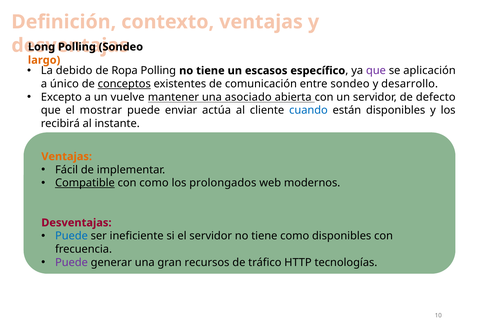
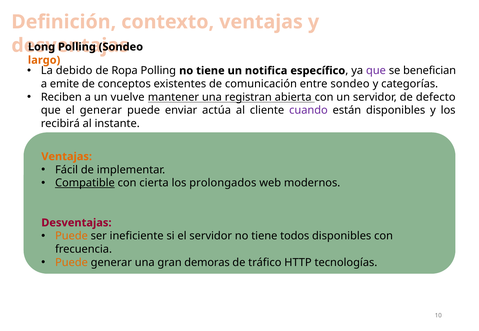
escasos: escasos -> notifica (266, 71)
aplicación: aplicación -> benefician (430, 71)
único: único -> emite (65, 84)
conceptos underline: present -> none (124, 84)
desarrollo: desarrollo -> categorías (410, 84)
Excepto: Excepto -> Reciben (61, 97)
asociado: asociado -> registran (248, 97)
el mostrar: mostrar -> generar (101, 111)
cuando colour: blue -> purple (308, 111)
con como: como -> cierta (154, 183)
Puede colour: blue -> orange (71, 236)
tiene como: como -> todos (295, 236)
Puede colour: purple -> orange (71, 263)
recursos: recursos -> demoras (207, 263)
